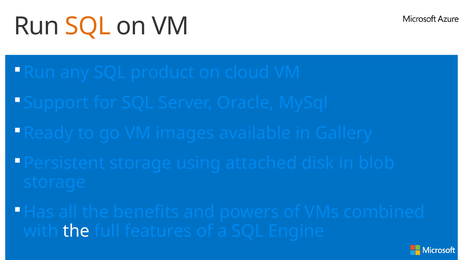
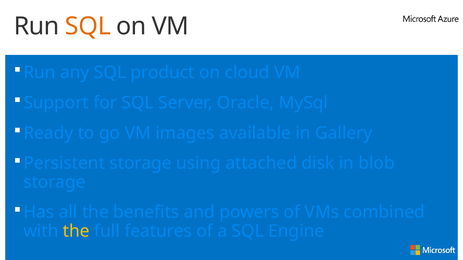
the colour: white -> yellow (76, 231)
